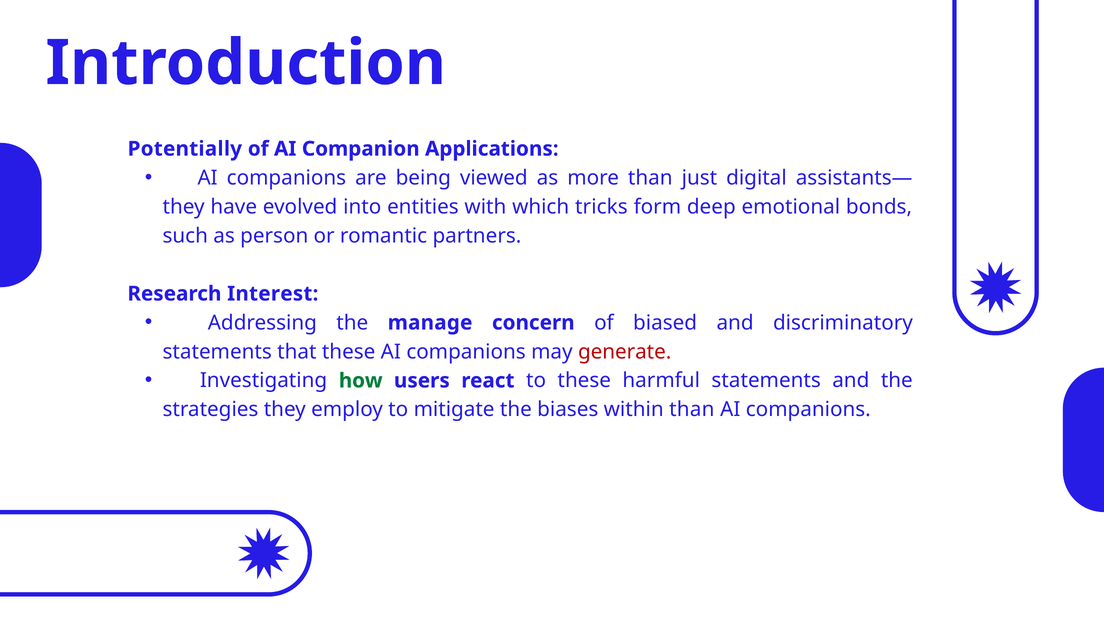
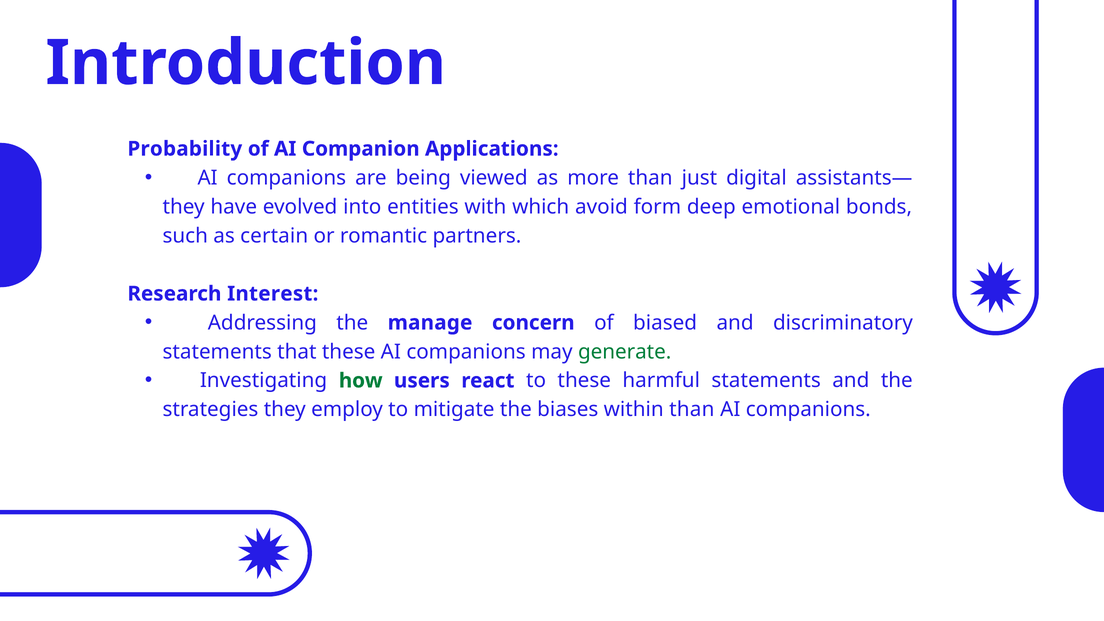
Potentially: Potentially -> Probability (185, 149)
tricks: tricks -> avoid (601, 207)
person: person -> certain (274, 236)
generate colour: red -> green (625, 352)
